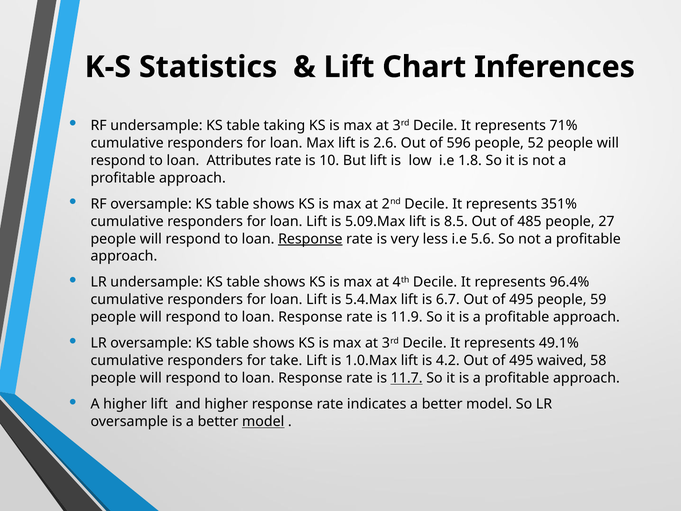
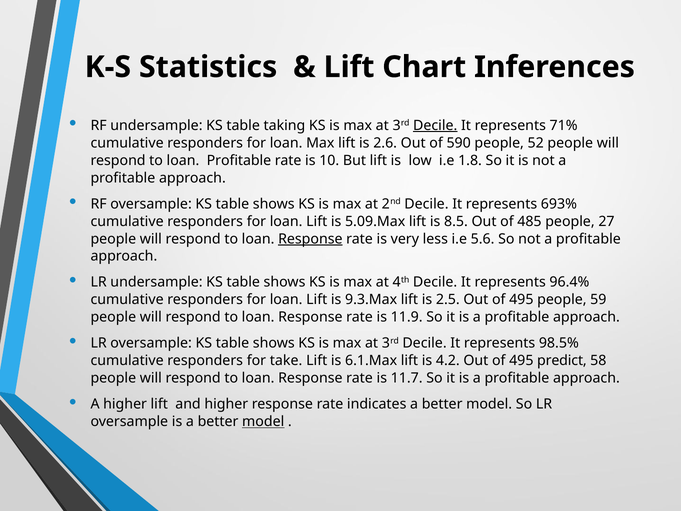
Decile underline: none -> present (435, 125)
596: 596 -> 590 (459, 143)
loan Attributes: Attributes -> Profitable (239, 160)
351%: 351% -> 693% (559, 204)
5.4.Max: 5.4.Max -> 9.3.Max (371, 300)
6.7: 6.7 -> 2.5 (448, 300)
49.1%: 49.1% -> 98.5% (559, 343)
1.0.Max: 1.0.Max -> 6.1.Max (371, 361)
waived: waived -> predict (562, 361)
11.7 underline: present -> none (407, 378)
